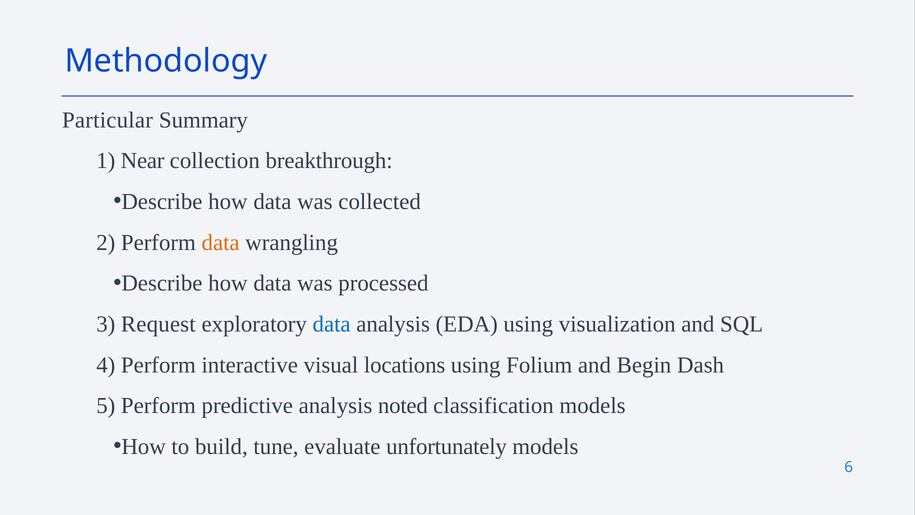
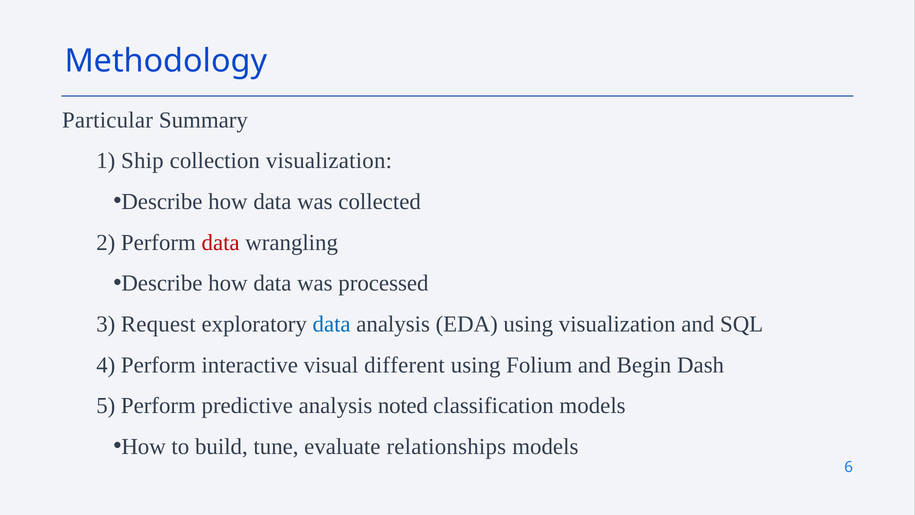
Near: Near -> Ship (142, 161)
collection breakthrough: breakthrough -> visualization (329, 161)
data colour: orange -> red (221, 242)
locations: locations -> different (404, 365)
unfortunately: unfortunately -> relationships (446, 446)
